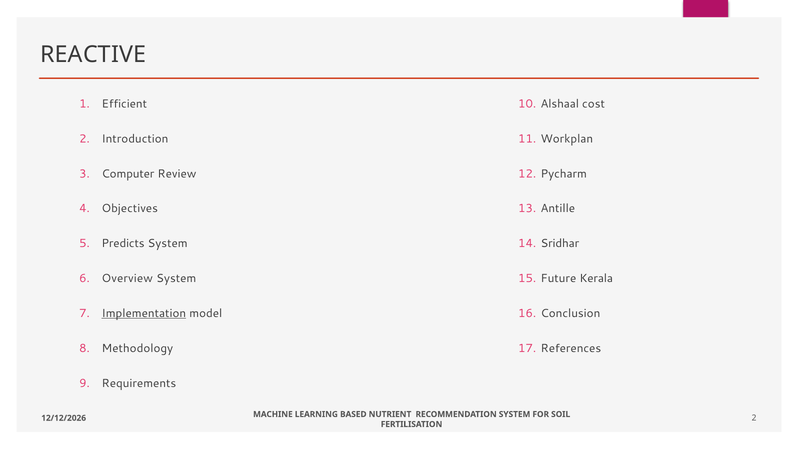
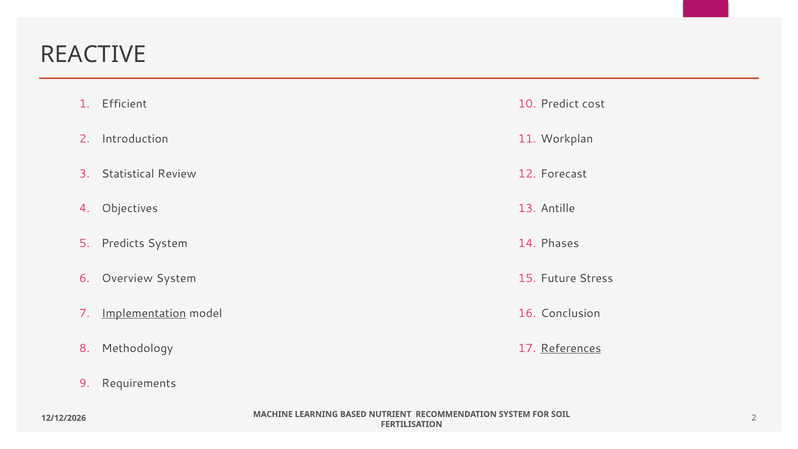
Alshaal: Alshaal -> Predict (560, 104)
Computer: Computer -> Statistical (128, 174)
Pycharm: Pycharm -> Forecast (564, 174)
Sridhar: Sridhar -> Phases (560, 243)
Kerala: Kerala -> Stress (596, 278)
References underline: none -> present (571, 348)
